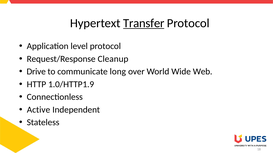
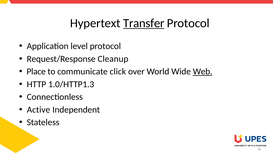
Drive: Drive -> Place (36, 72)
long: long -> click (118, 72)
Web underline: none -> present (203, 72)
1.0/HTTP1.9: 1.0/HTTP1.9 -> 1.0/HTTP1.3 (71, 85)
